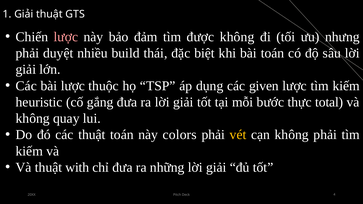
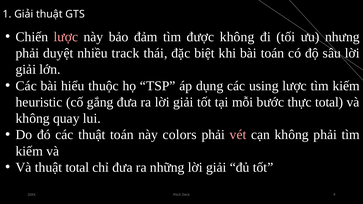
build: build -> track (126, 53)
bài lược: lược -> hiểu (73, 86)
given: given -> using (264, 86)
vét colour: yellow -> pink (238, 135)
thuật with: with -> total (77, 168)
